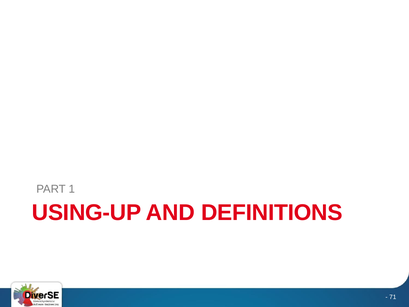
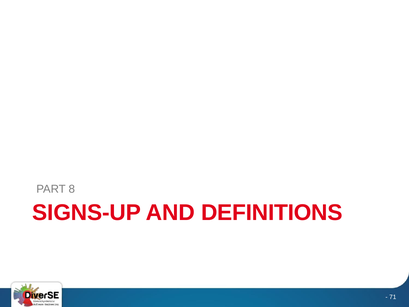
1: 1 -> 8 (72, 189)
USING-UP: USING-UP -> SIGNS-UP (87, 212)
